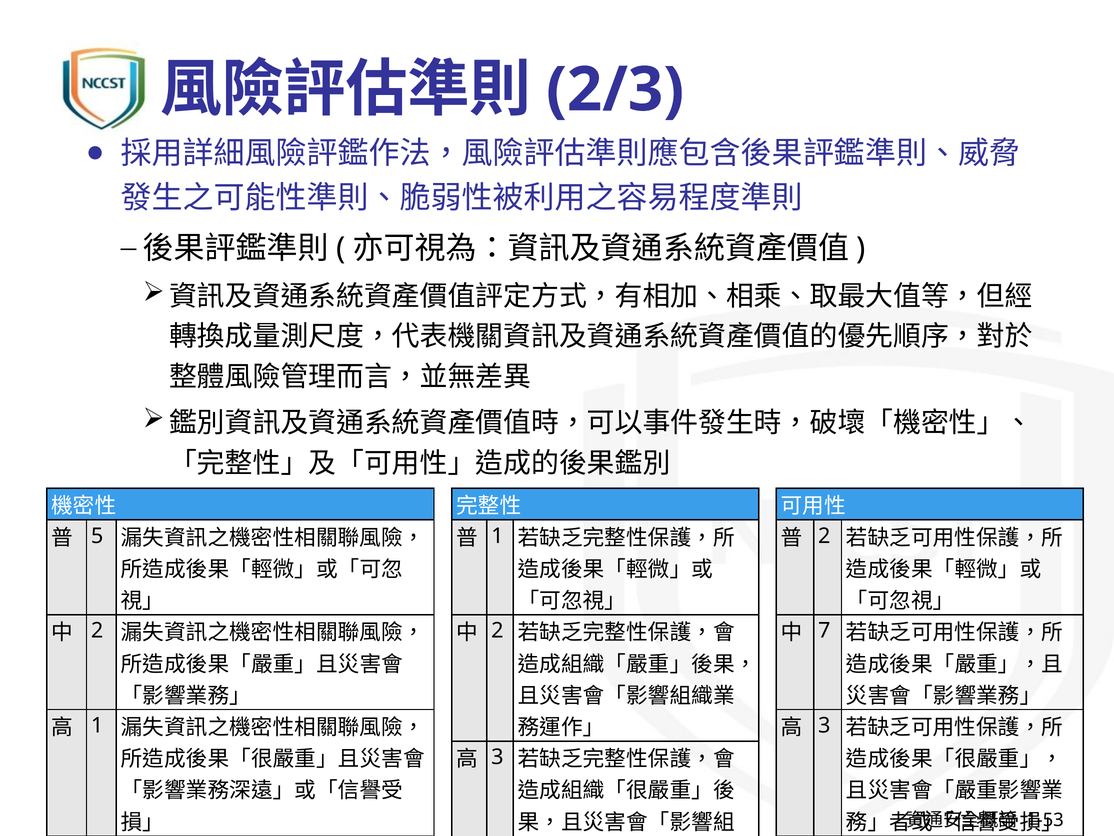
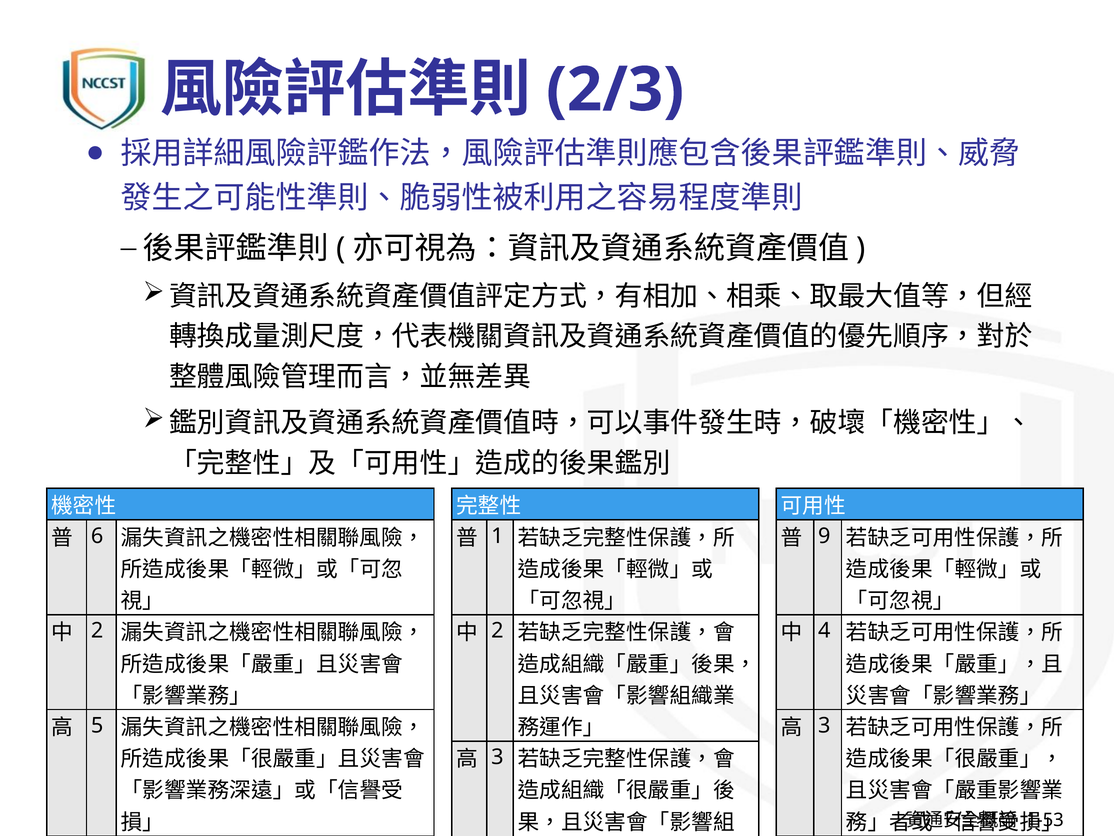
5: 5 -> 6 (97, 536)
2: 2 -> 9 (824, 536)
7: 7 -> 4 (824, 630)
1: 1 -> 5 (97, 725)
